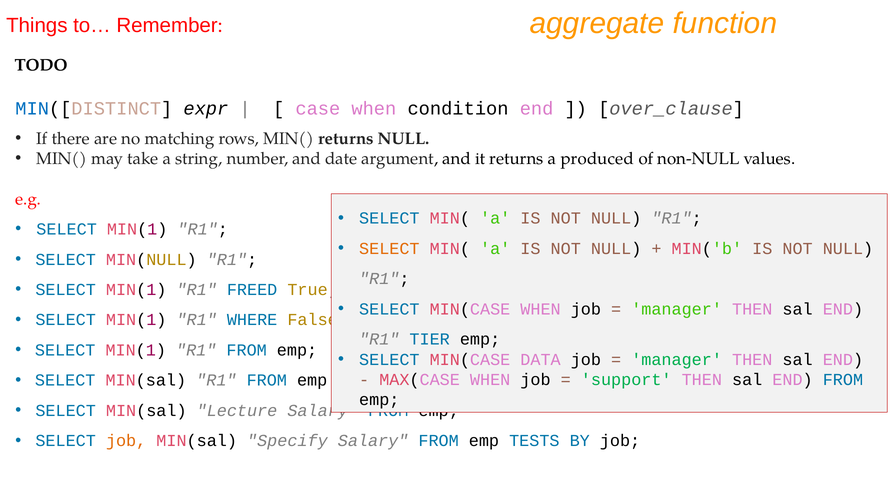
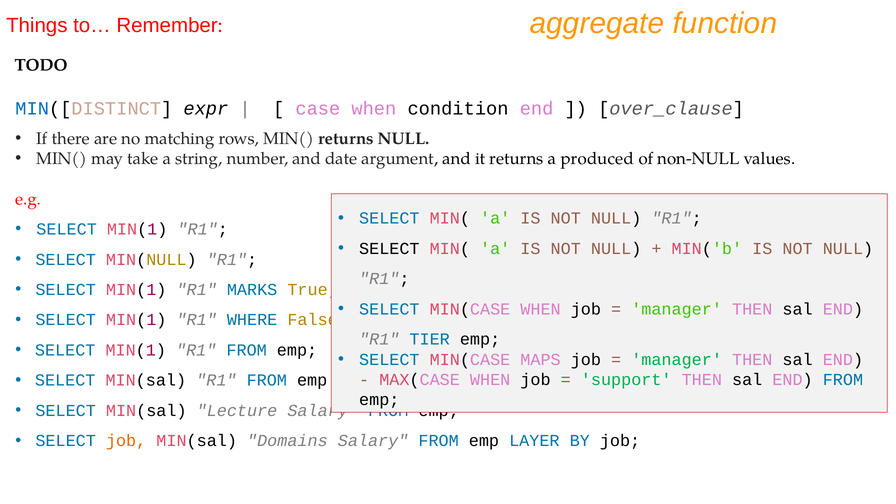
SELECT colour: orange -> black (389, 249)
FREED: FREED -> MARKS (252, 290)
DATA: DATA -> MAPS (541, 360)
Specify: Specify -> Domains (287, 441)
TESTS: TESTS -> LAYER (534, 441)
